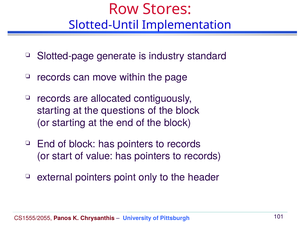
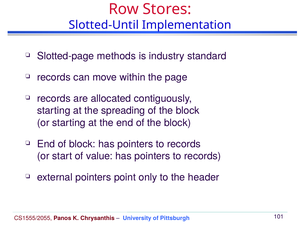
generate: generate -> methods (116, 56)
questions: questions -> spreading (123, 111)
